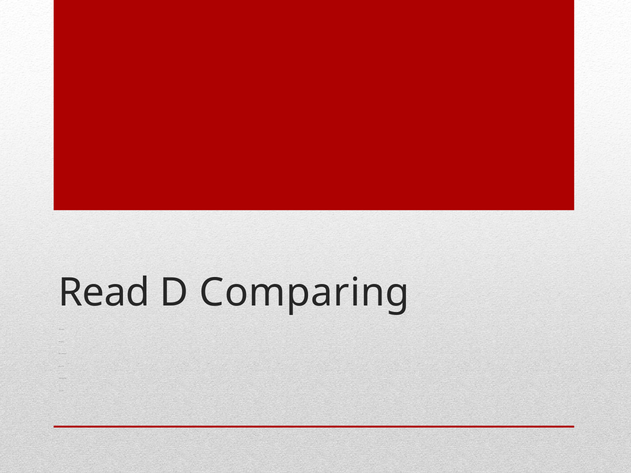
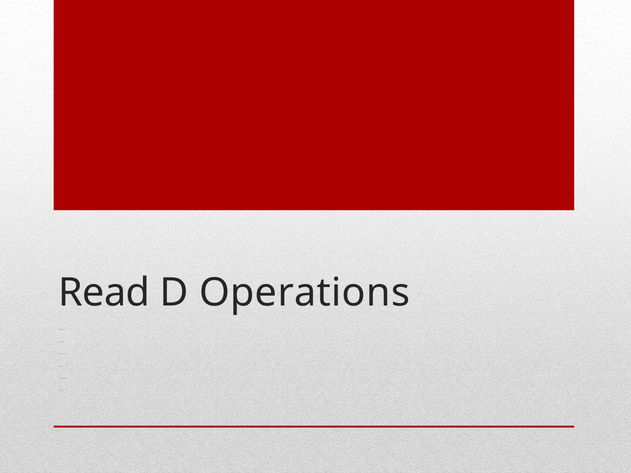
Comparing: Comparing -> Operations (304, 293)
